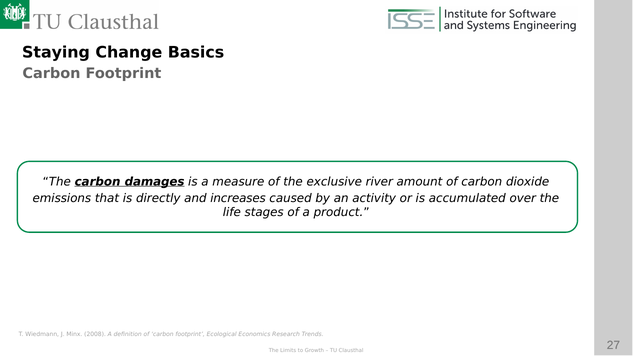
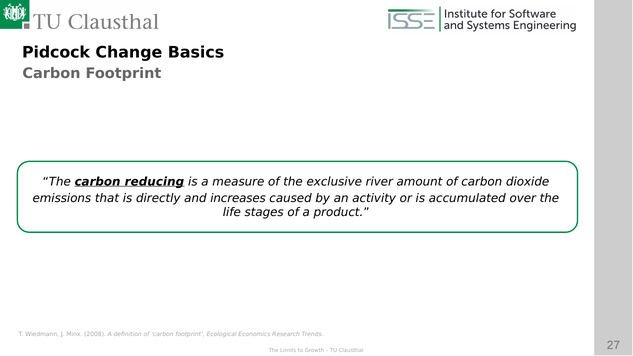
Staying: Staying -> Pidcock (56, 53)
damages: damages -> reducing (154, 182)
